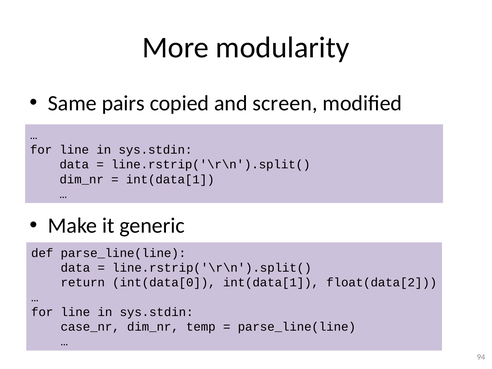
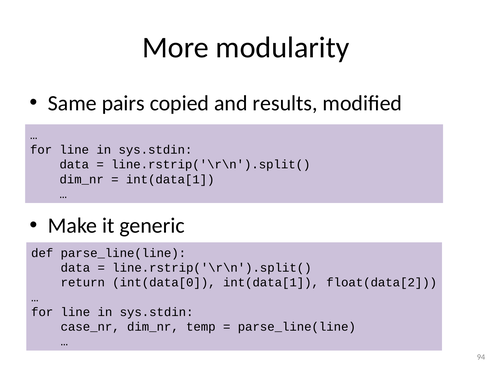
screen: screen -> results (285, 103)
